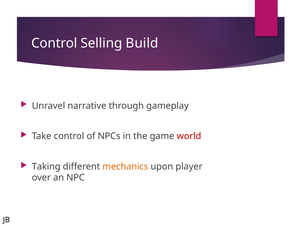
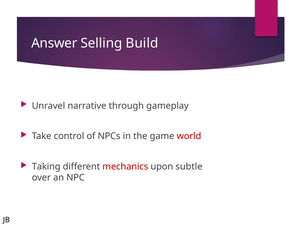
Control: Control -> Answer (54, 43)
mechanics colour: orange -> red (125, 166)
player: player -> subtle (189, 166)
